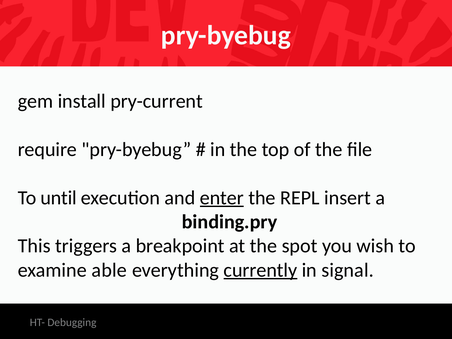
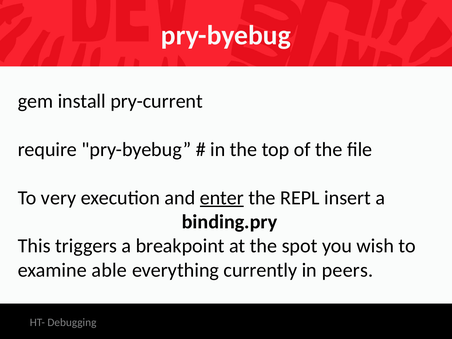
until: until -> very (59, 198)
currently underline: present -> none (260, 270)
signal: signal -> peers (348, 270)
